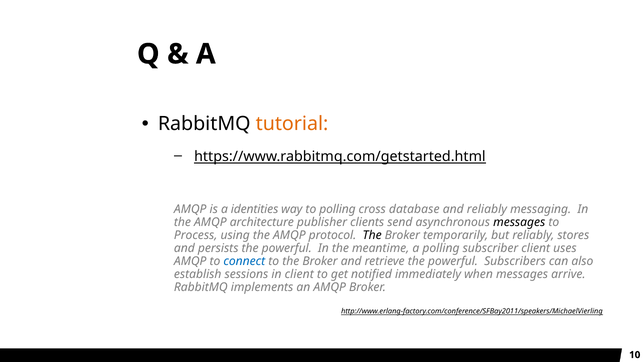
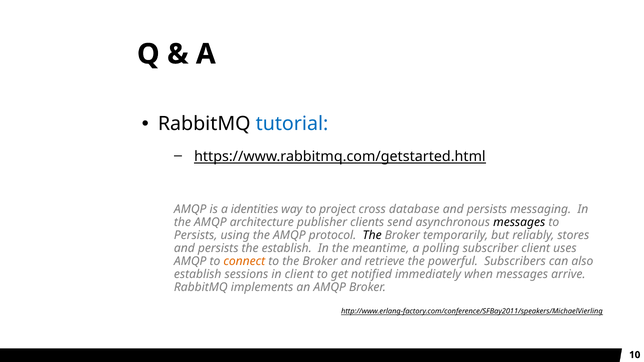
tutorial colour: orange -> blue (292, 124)
to polling: polling -> project (337, 209)
reliably: reliably -> persists (487, 209)
Process: Process -> Persists (196, 235)
persists the powerful: powerful -> establish (287, 248)
connect colour: blue -> orange (244, 262)
